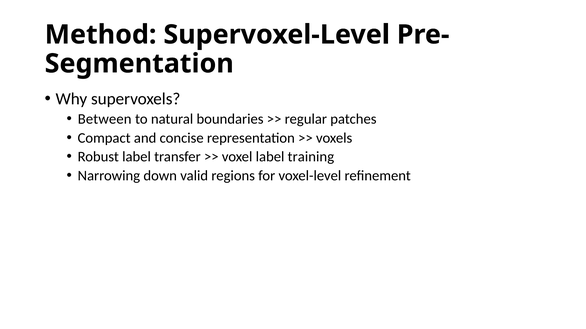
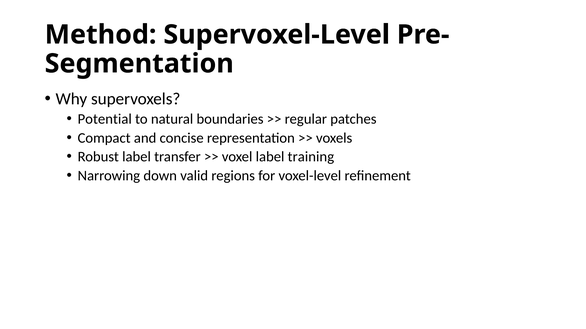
Between: Between -> Potential (105, 119)
